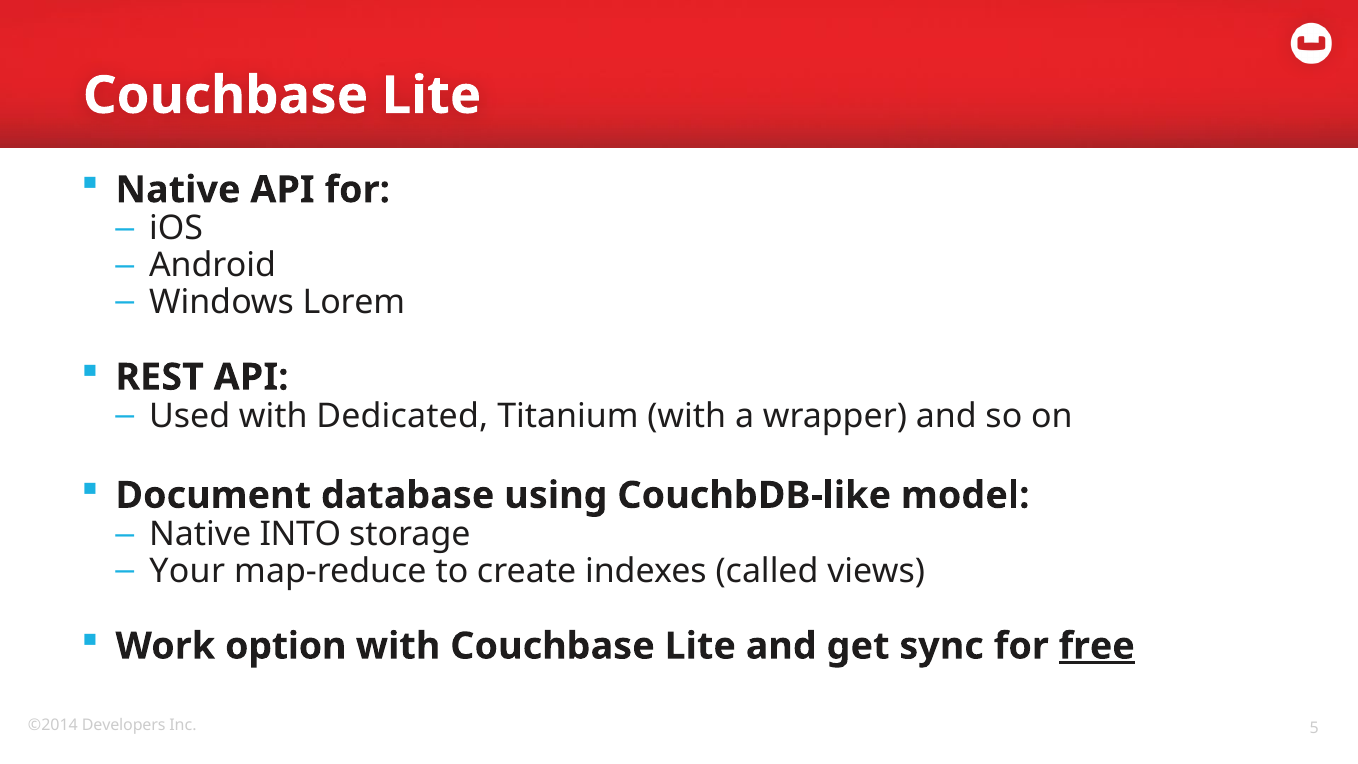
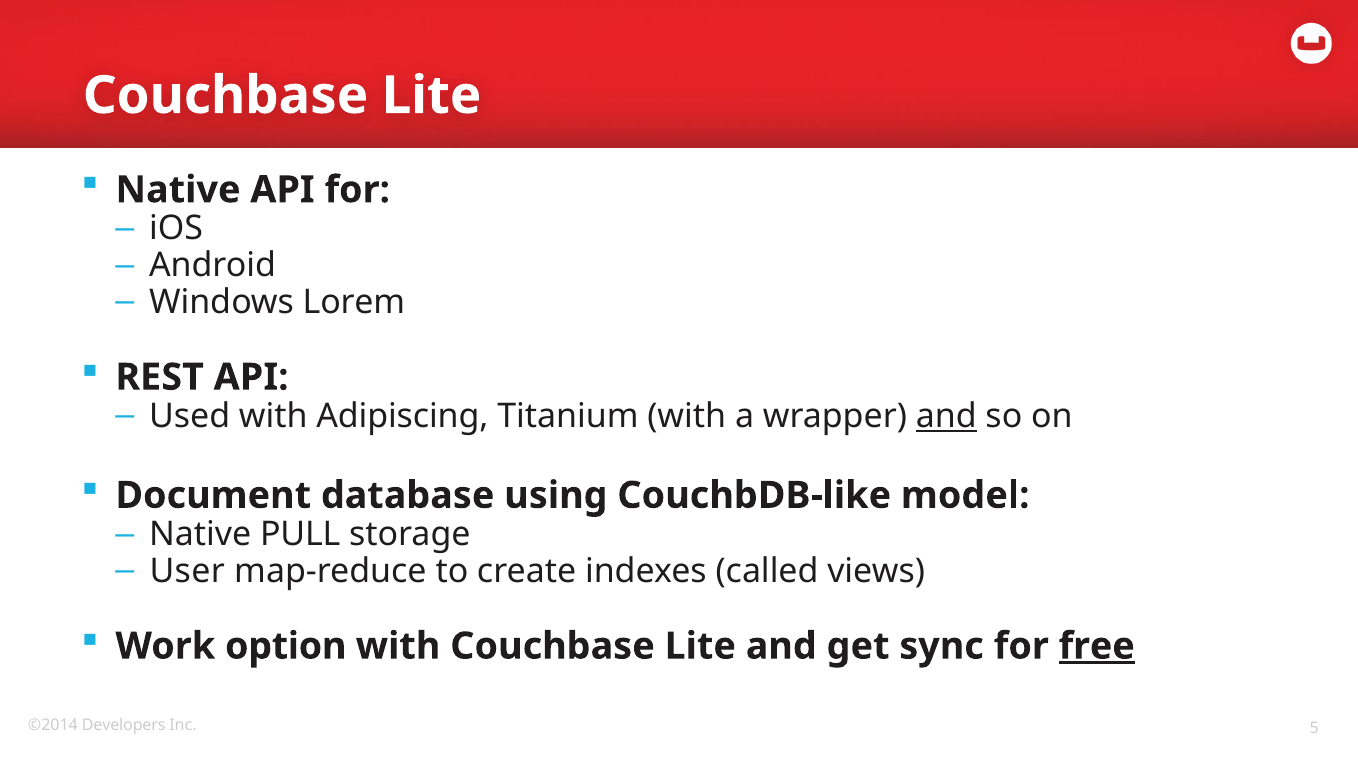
Dedicated: Dedicated -> Adipiscing (402, 416)
and underline: none -> present (946, 416)
INTO: INTO -> PULL (300, 534)
Your: Your -> User (187, 571)
